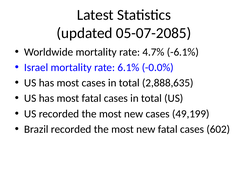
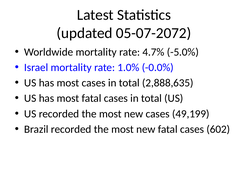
05-07-2085: 05-07-2085 -> 05-07-2072 (154, 33)
-6.1%: -6.1% -> -5.0% (183, 52)
6.1%: 6.1% -> 1.0% (128, 67)
